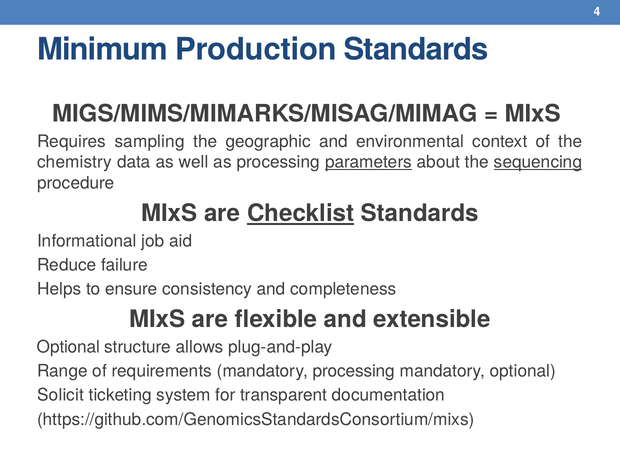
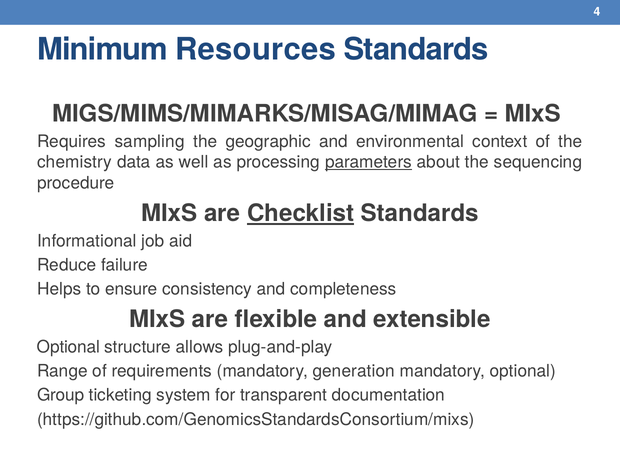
Production: Production -> Resources (256, 49)
sequencing underline: present -> none (538, 162)
mandatory processing: processing -> generation (354, 371)
Solicit: Solicit -> Group (61, 395)
